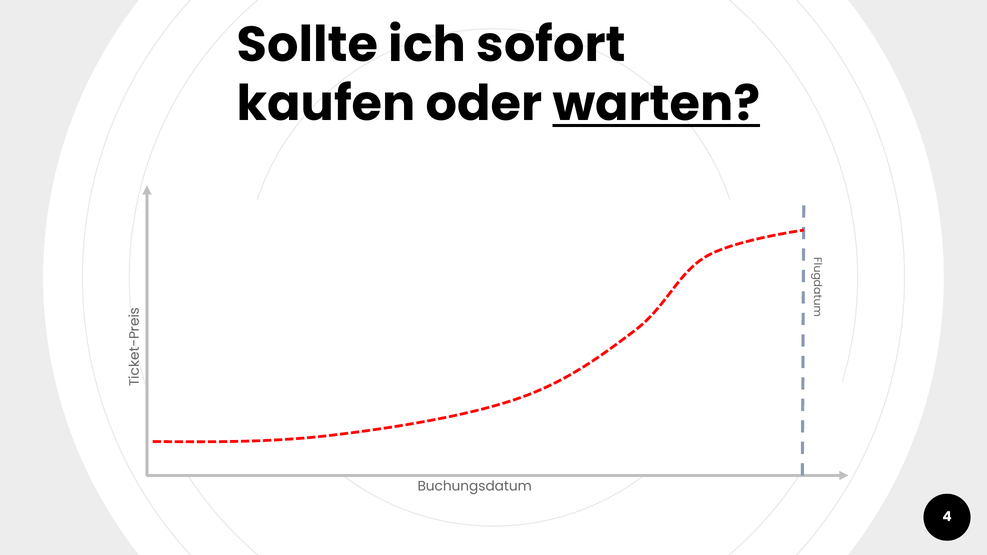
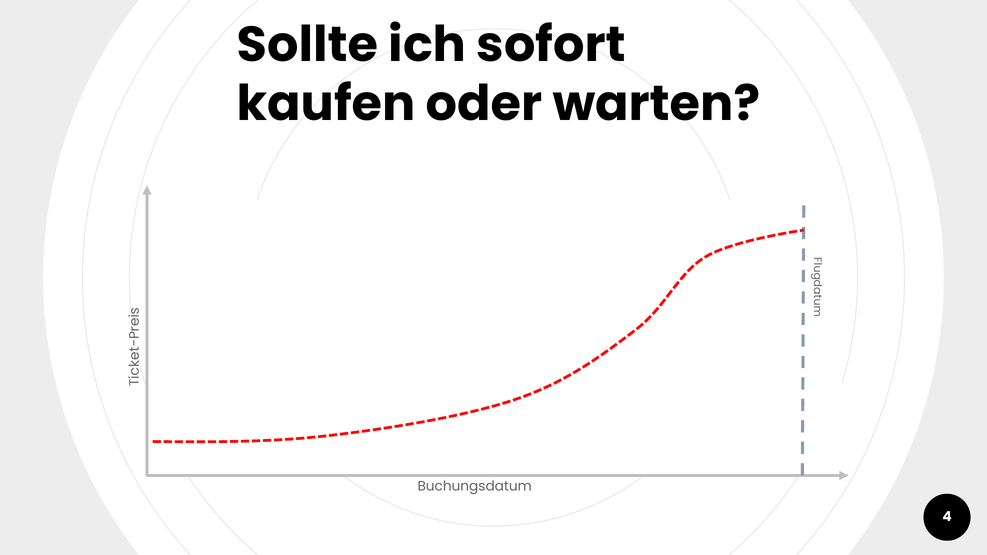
warten underline: present -> none (656, 104)
